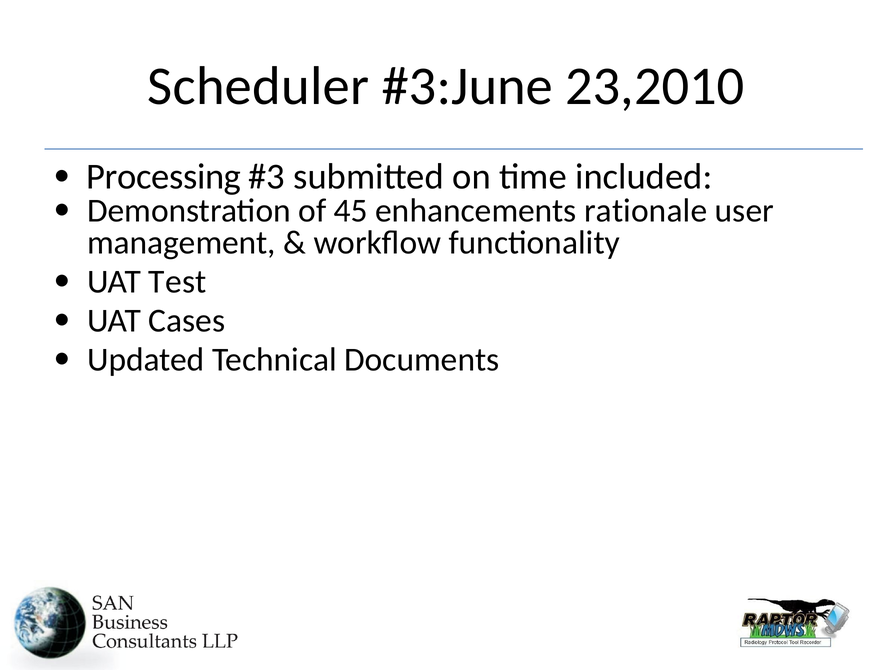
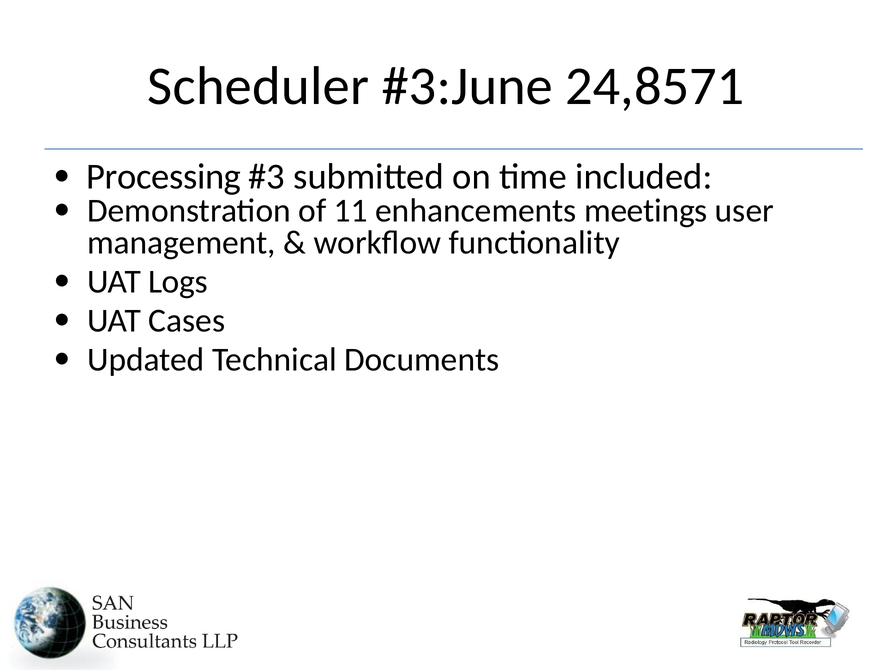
23,2010: 23,2010 -> 24,8571 (655, 86)
45: 45 -> 11 (351, 211)
rationale: rationale -> meetings (646, 211)
Test: Test -> Logs (178, 282)
